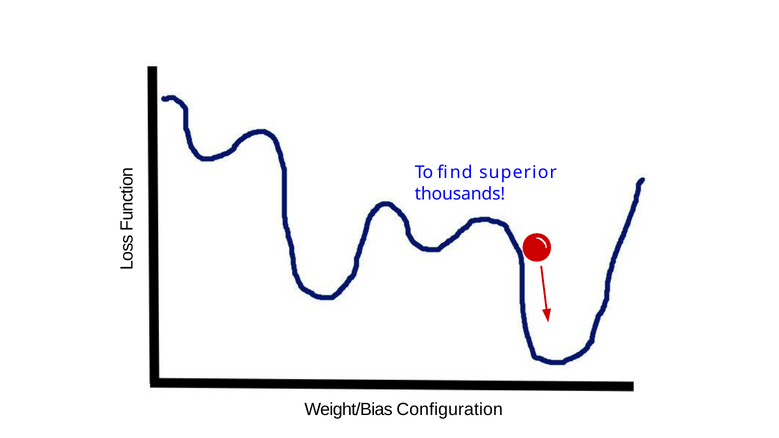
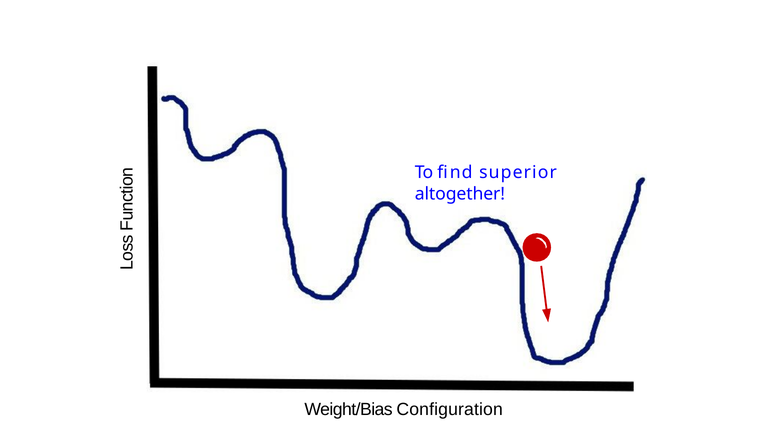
thousands: thousands -> altogether (460, 194)
